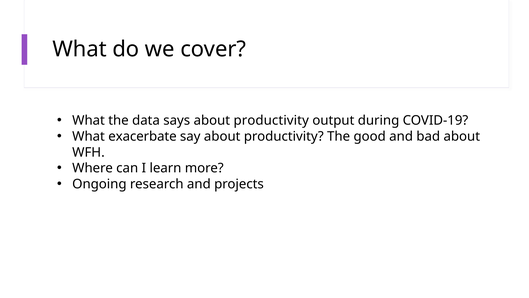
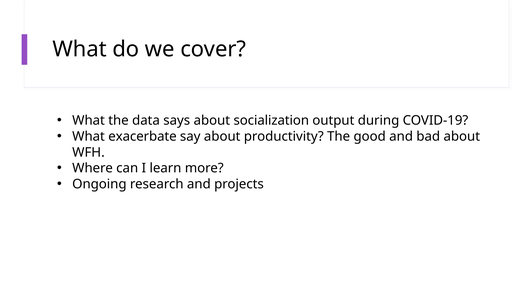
says about productivity: productivity -> socialization (271, 120)
